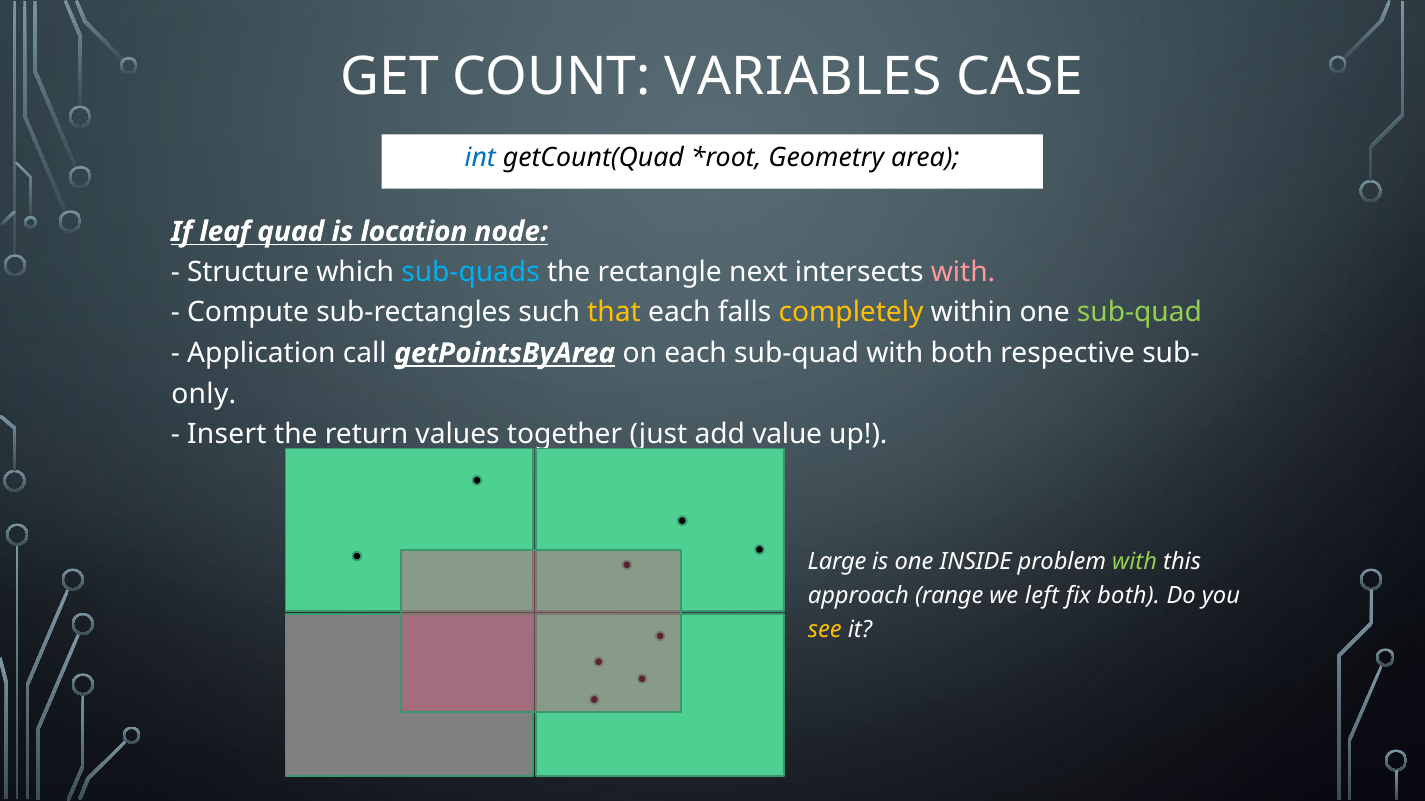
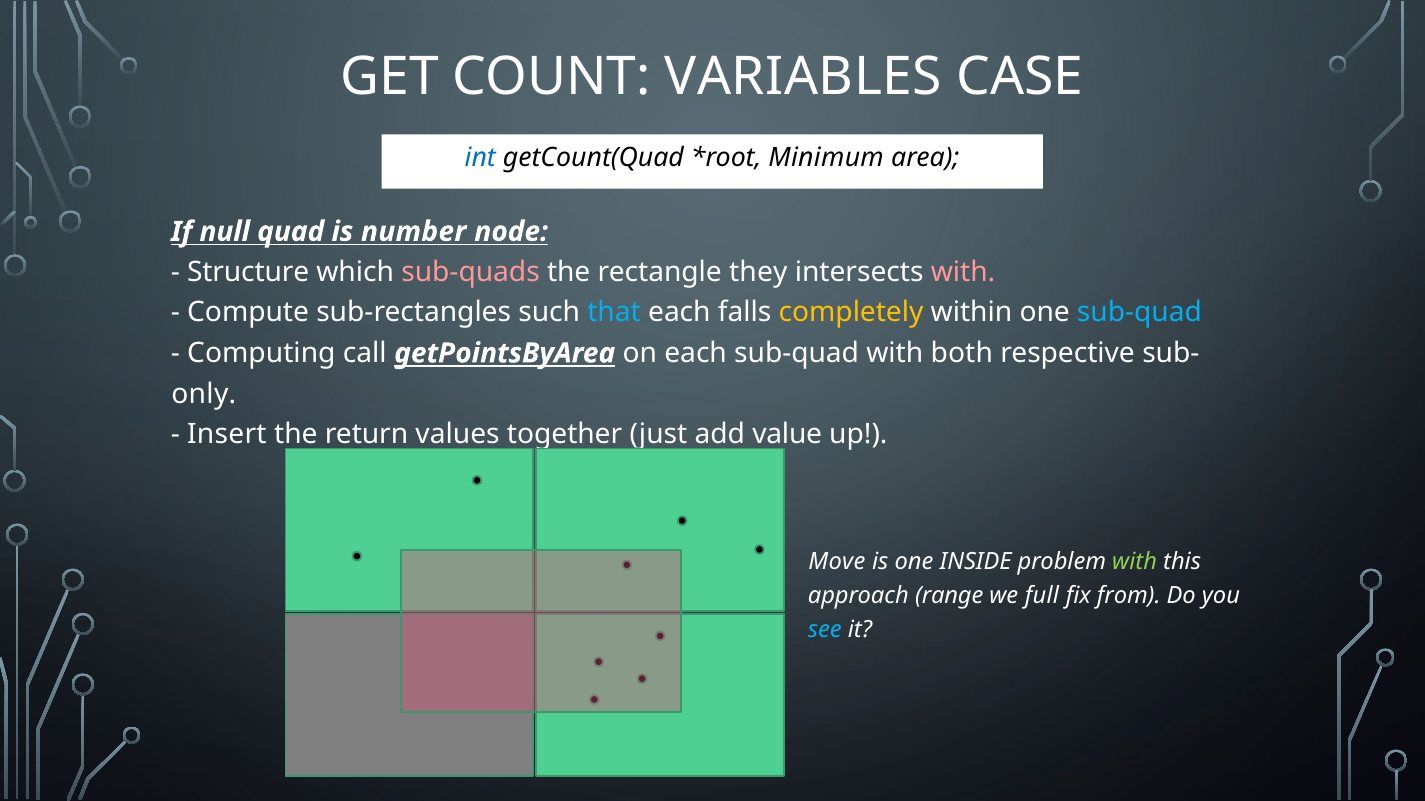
Geometry: Geometry -> Minimum (826, 158)
leaf: leaf -> null (225, 232)
location: location -> number (414, 232)
sub-quads colour: light blue -> pink (471, 272)
next: next -> they (758, 272)
that colour: yellow -> light blue (614, 313)
sub-quad colour: light green -> light blue (1139, 313)
Application: Application -> Computing (261, 353)
Large: Large -> Move (837, 562)
left: left -> full (1042, 596)
fix both: both -> from (1129, 596)
see colour: yellow -> light blue (825, 630)
